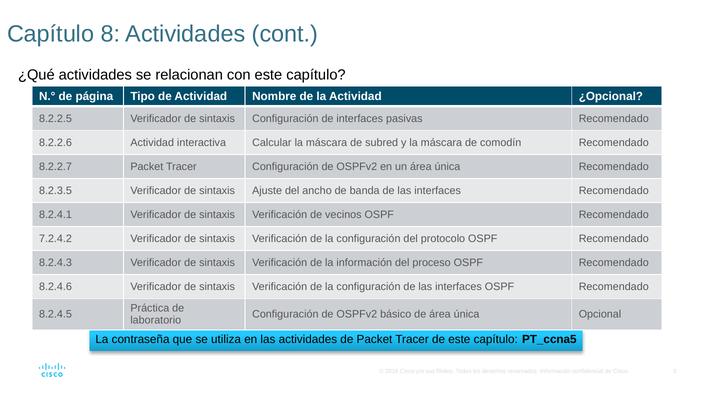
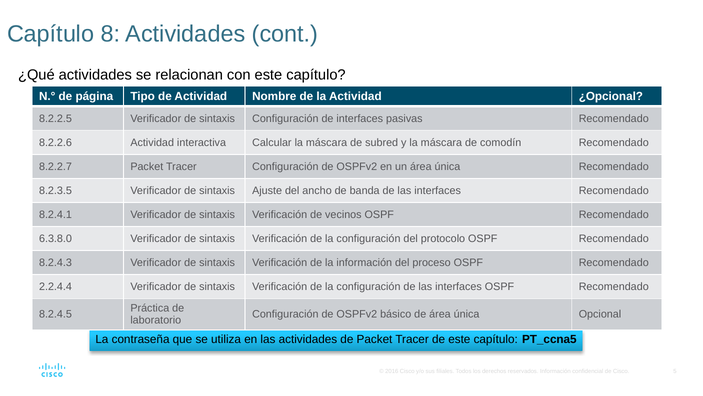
7.2.4.2: 7.2.4.2 -> 6.3.8.0 (55, 238)
8.2.4.6: 8.2.4.6 -> 2.2.4.4 (55, 286)
